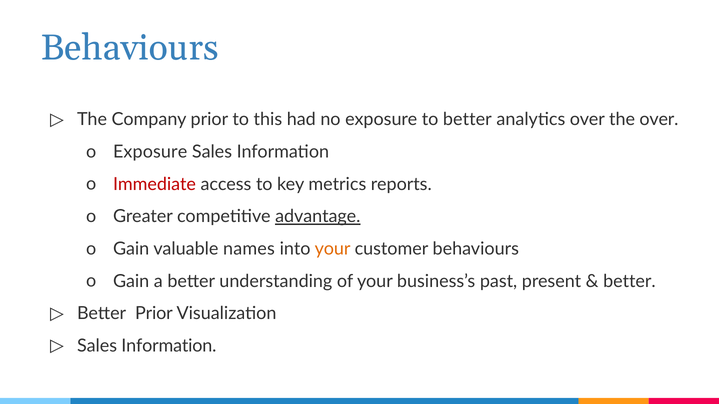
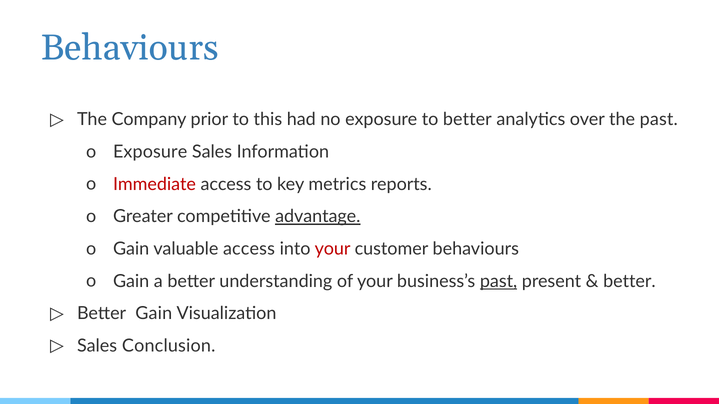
the over: over -> past (659, 120)
valuable names: names -> access (249, 249)
your colour: orange -> red (333, 249)
past underline: none -> present (499, 281)
Better Prior: Prior -> Gain (154, 314)
Information: Information -> Conclusion (169, 346)
